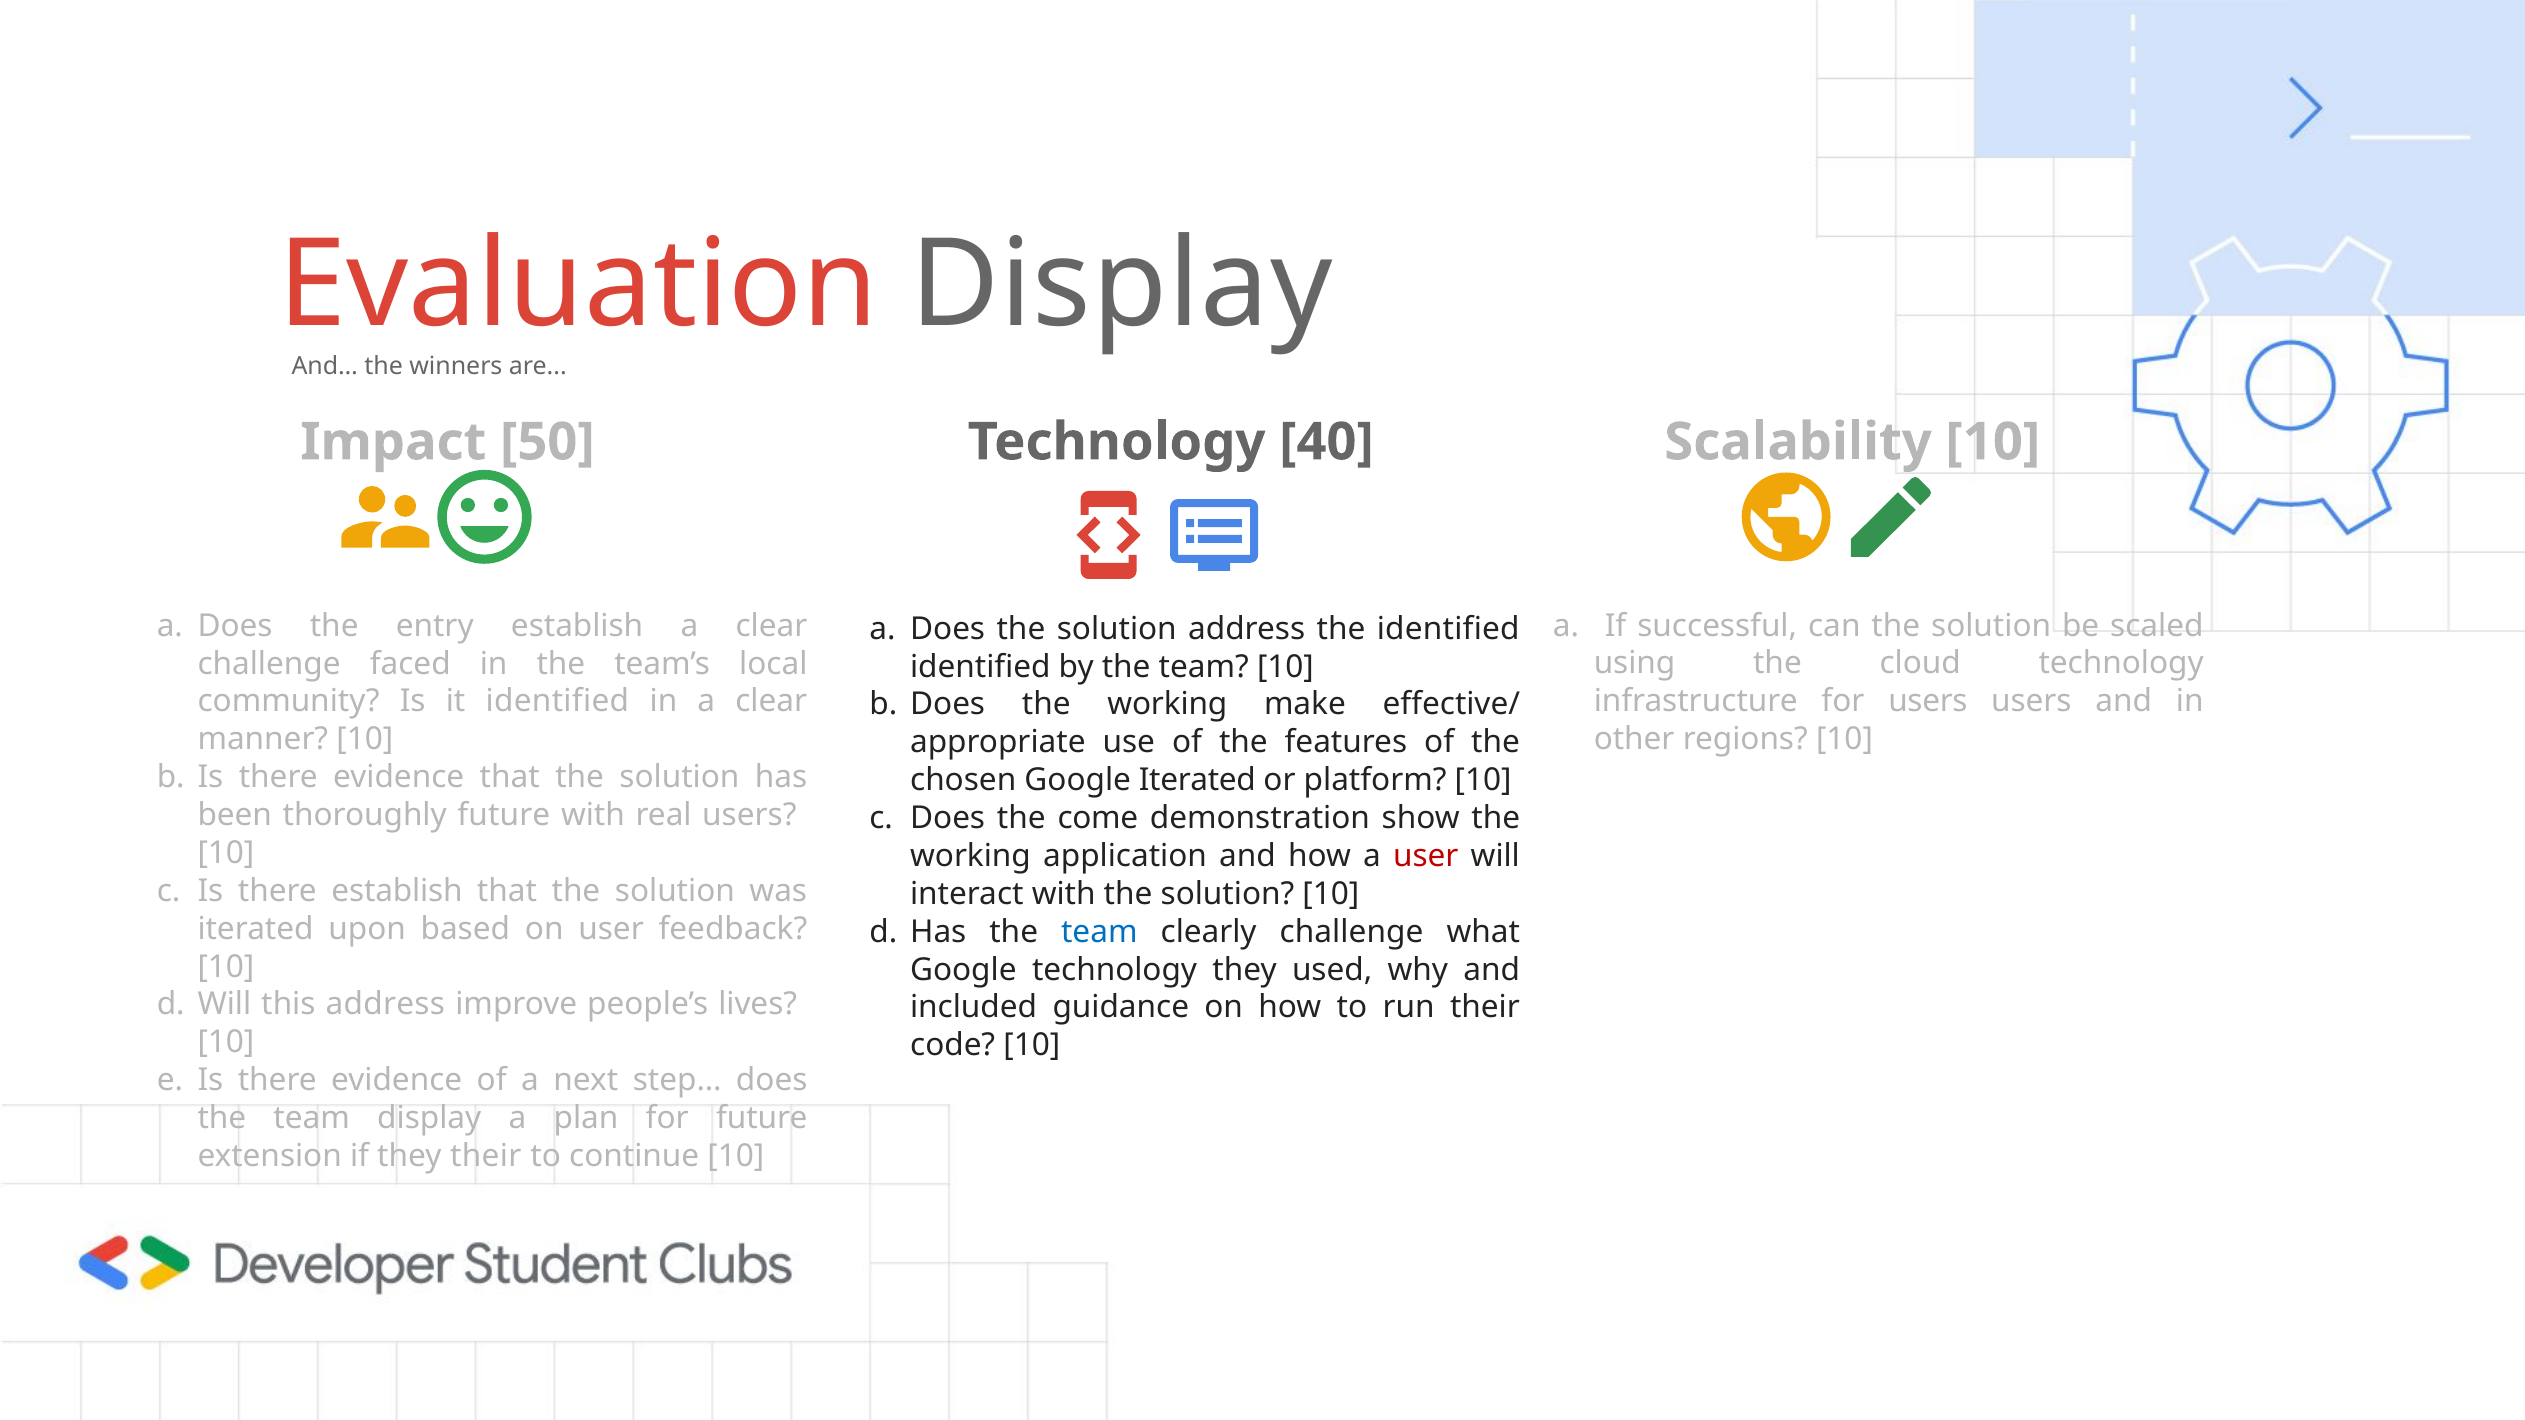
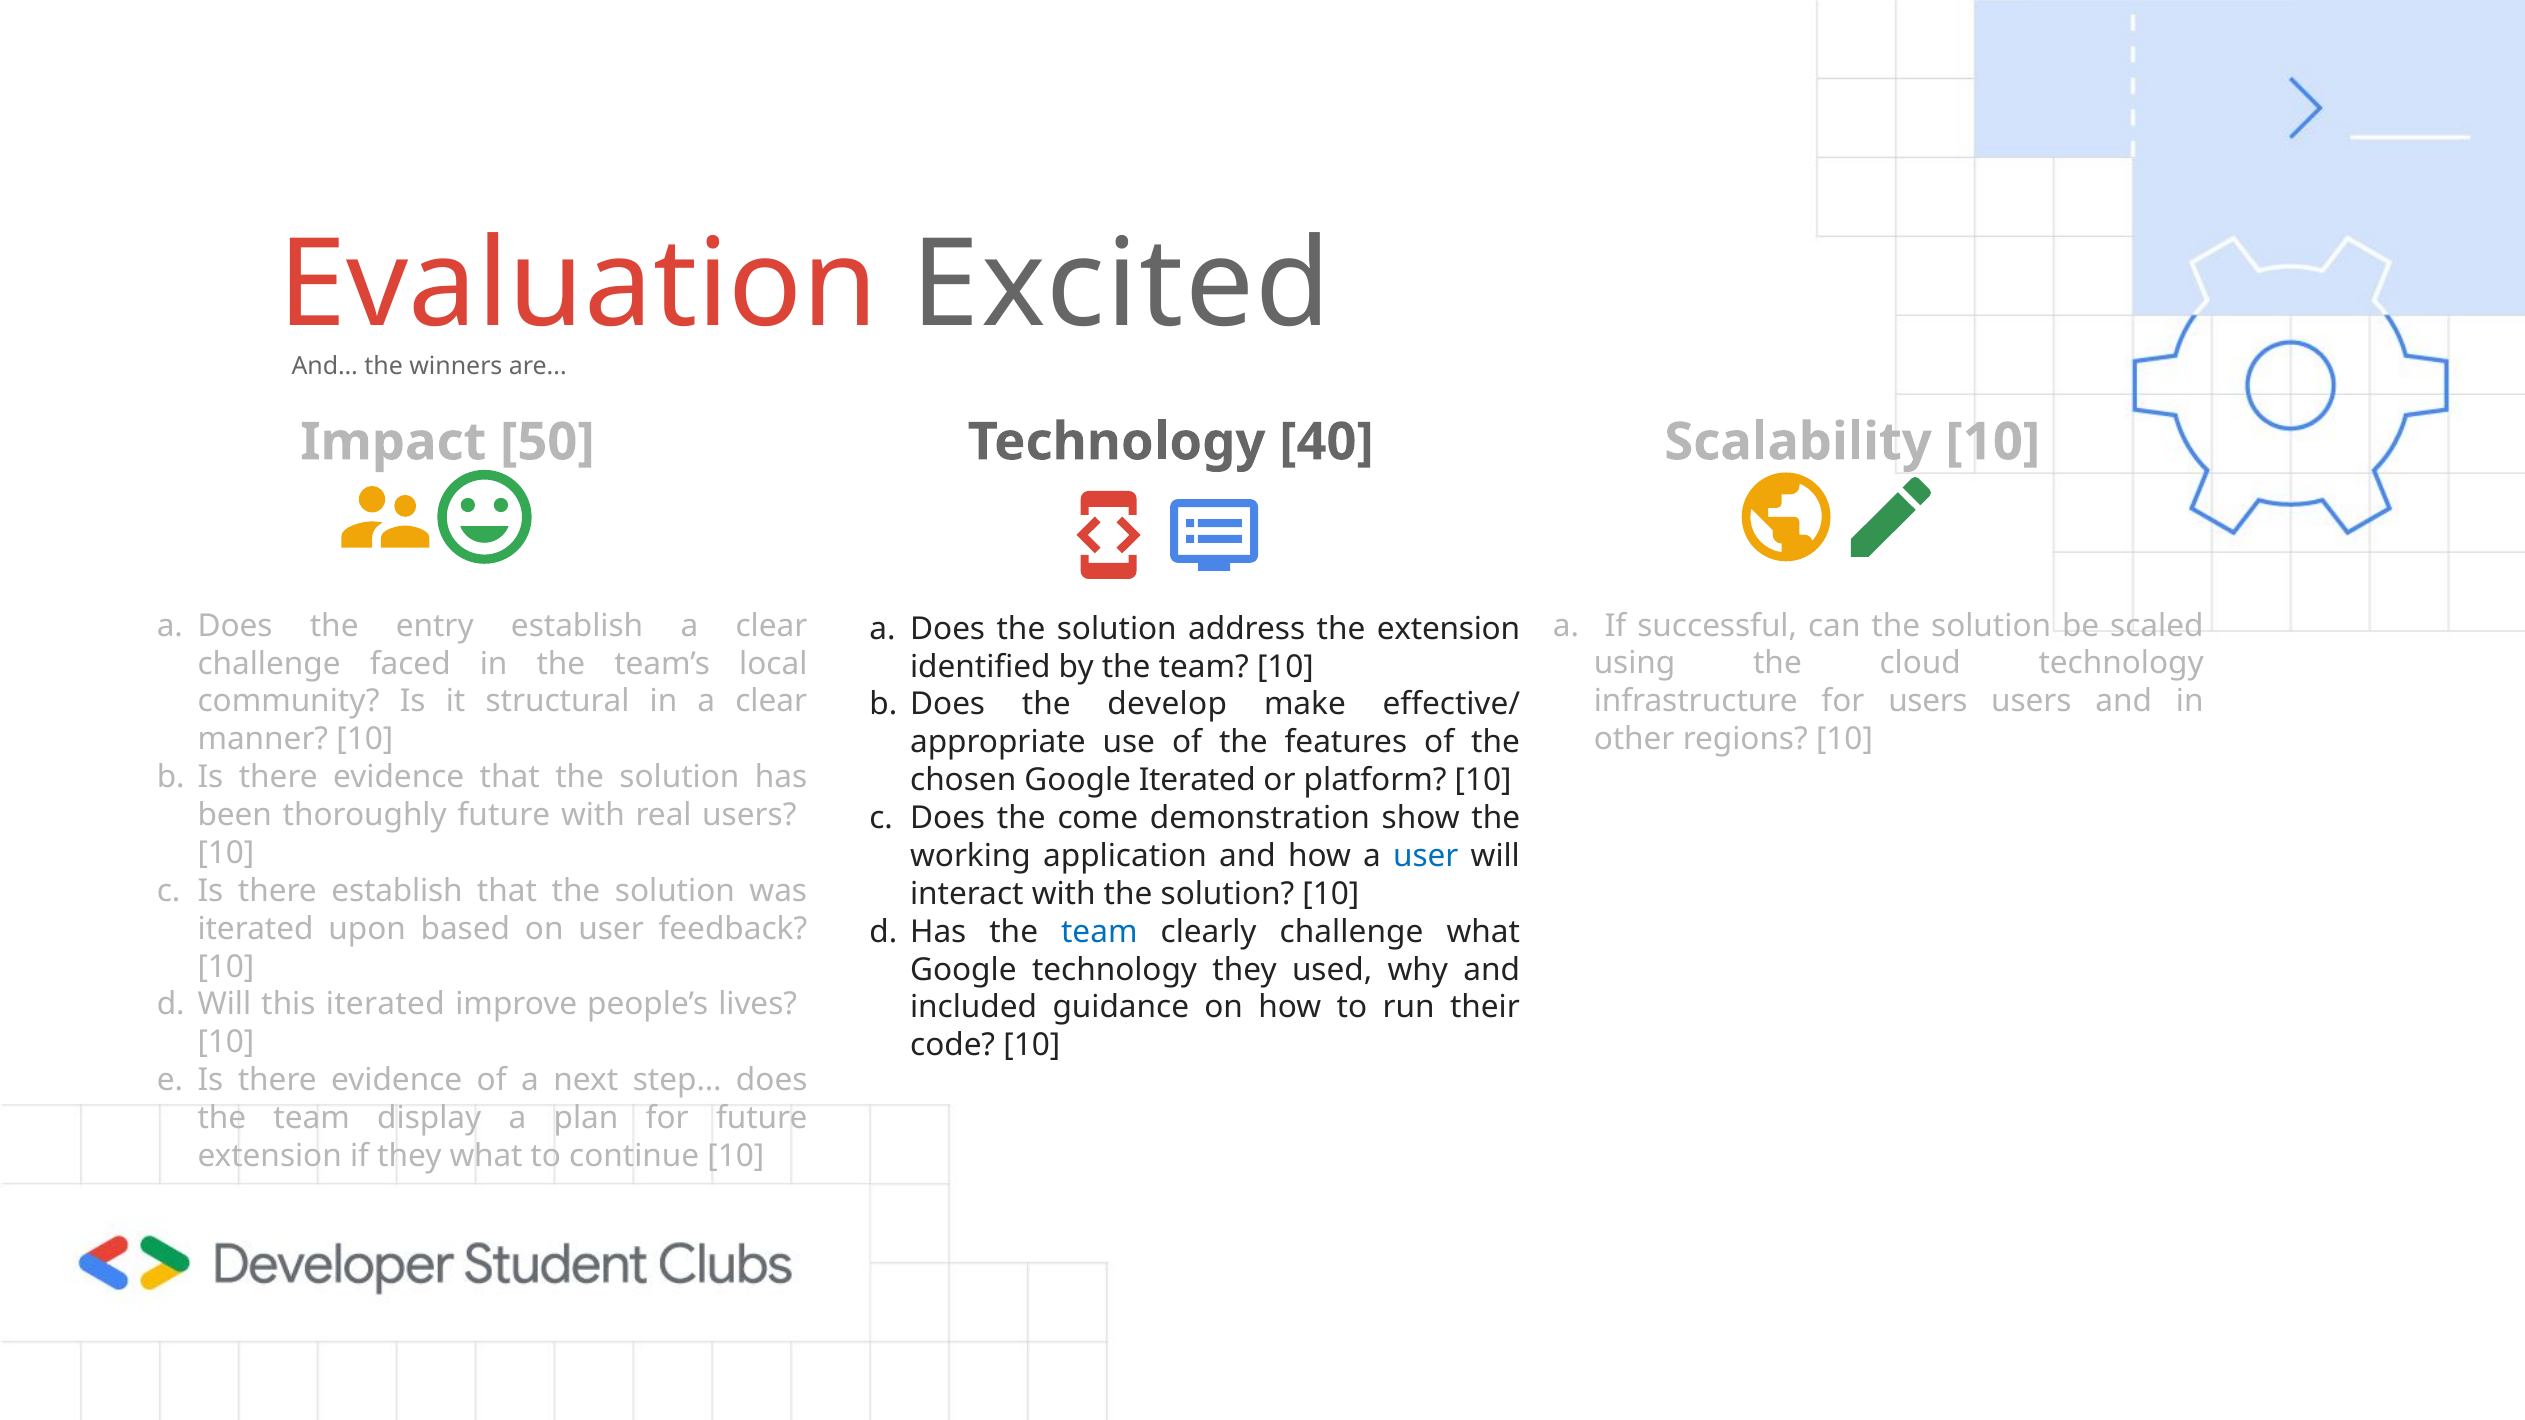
Display: Display -> Excited (1121, 285)
the identified: identified -> extension (1448, 629)
it identified: identified -> structural (558, 702)
Does the working: working -> develop (1167, 705)
user colour: red -> blue (1426, 856)
this address: address -> iterated (385, 1005)
they their: their -> what (486, 1156)
